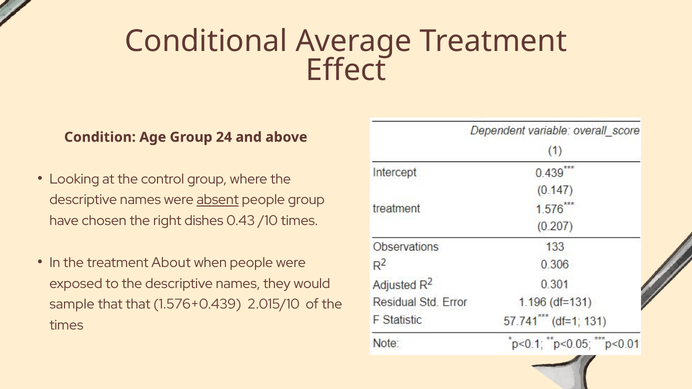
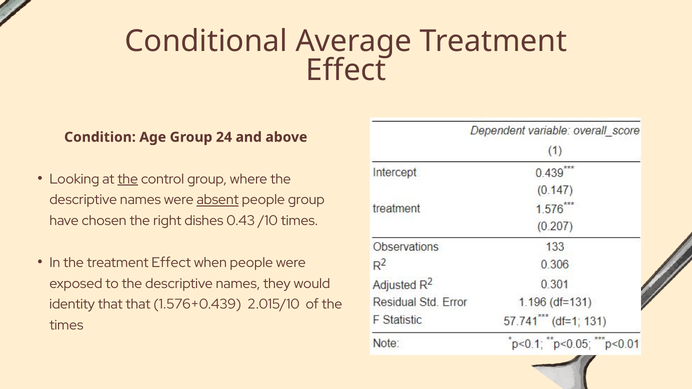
the underline: none -> present (128, 179)
the treatment About: About -> Effect (171, 263)
sample: sample -> identity (72, 305)
